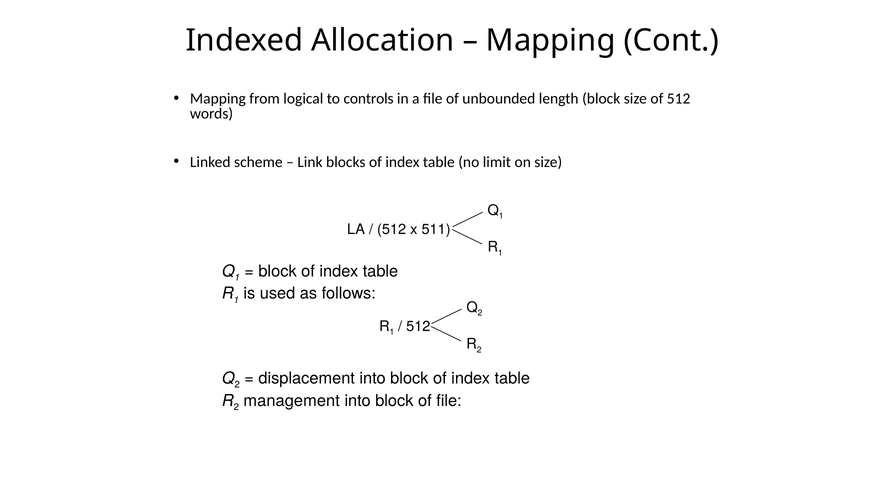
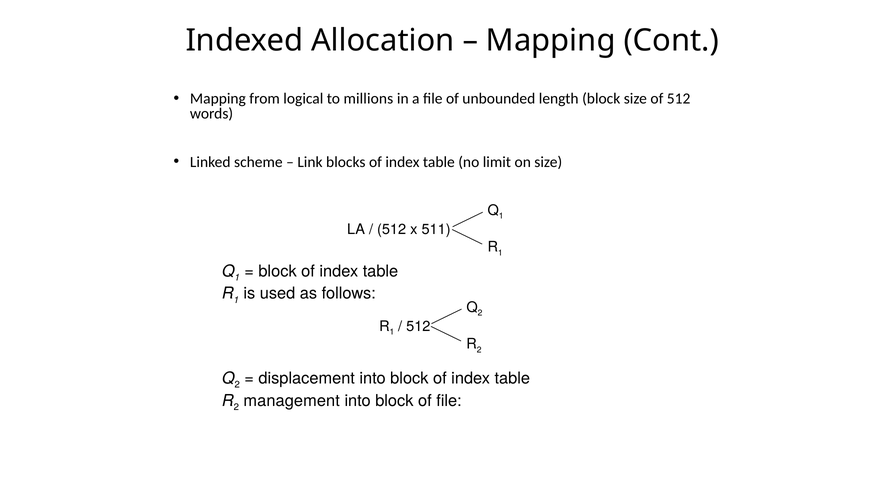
controls: controls -> millions (368, 99)
